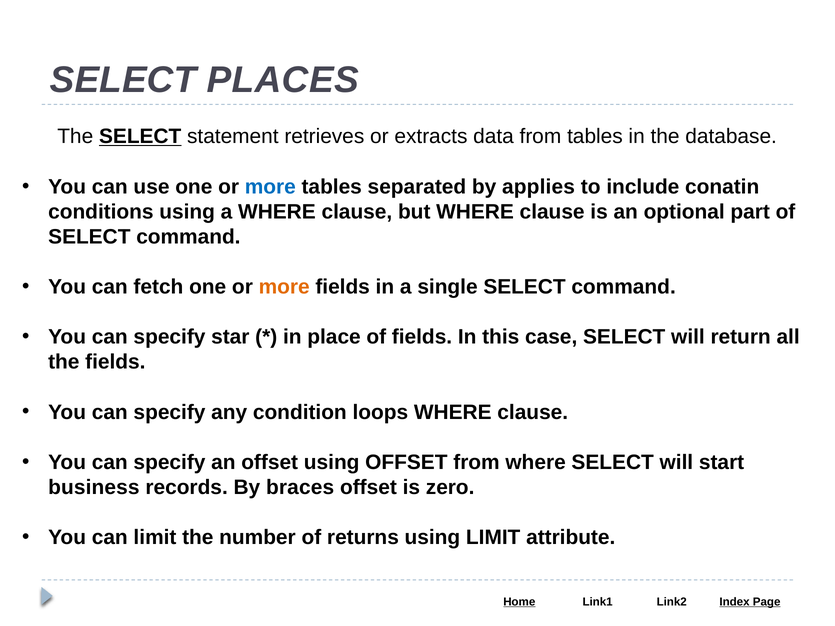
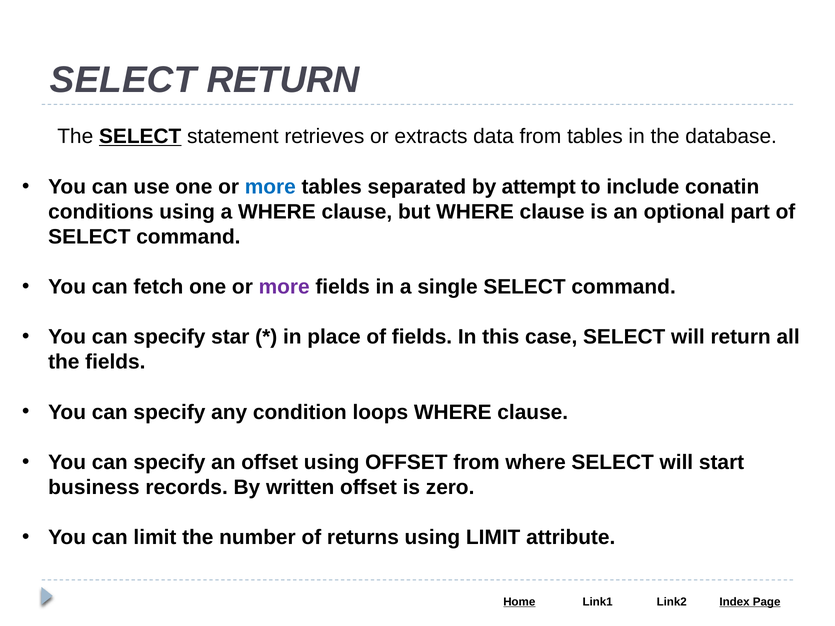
SELECT PLACES: PLACES -> RETURN (283, 80)
applies: applies -> attempt (539, 187)
more colour: orange -> purple (284, 287)
braces: braces -> written (300, 487)
